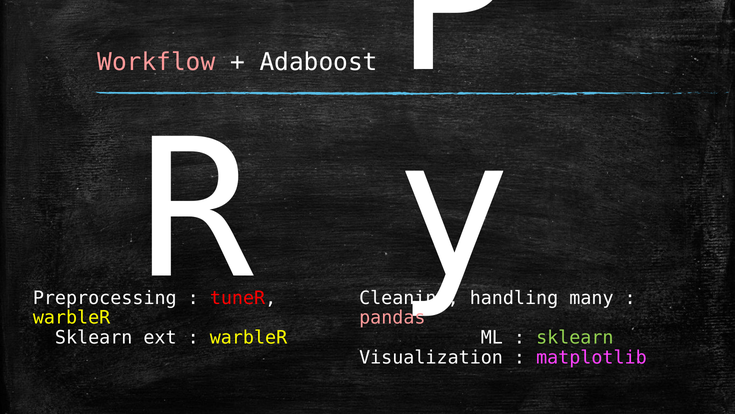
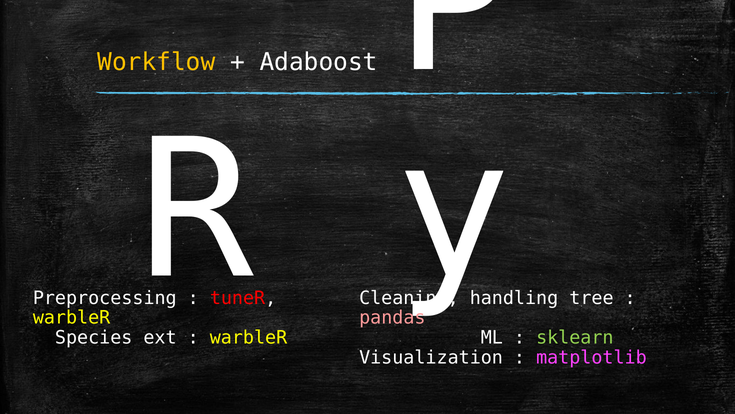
Workflow colour: pink -> yellow (156, 62)
many: many -> tree (591, 298)
Sklearn: Sklearn -> Species (94, 337)
